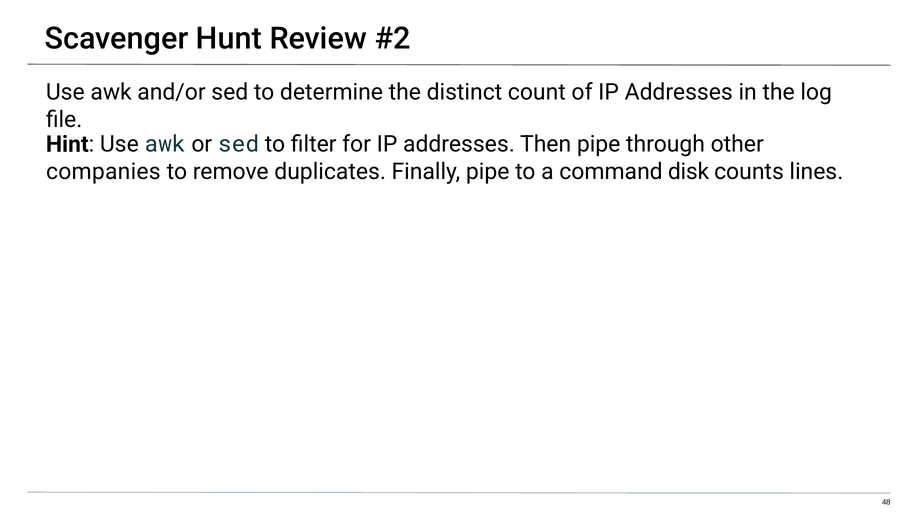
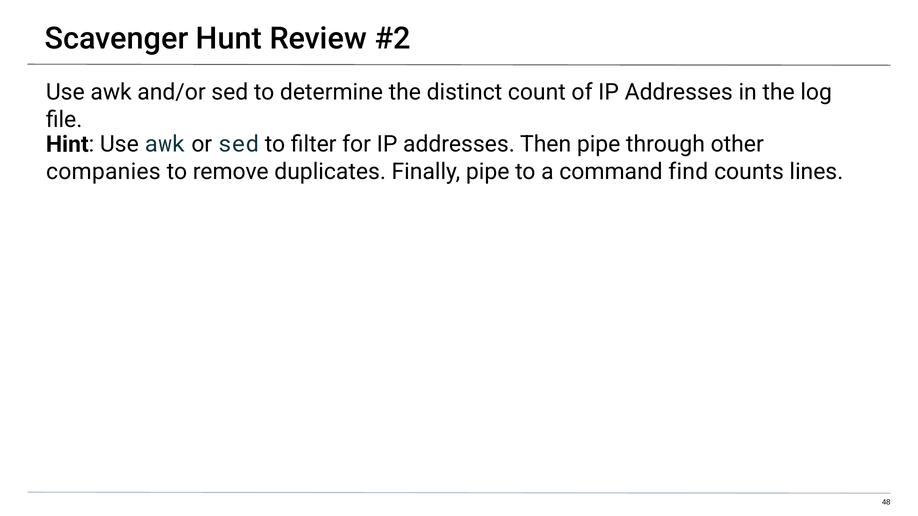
disk: disk -> find (688, 172)
